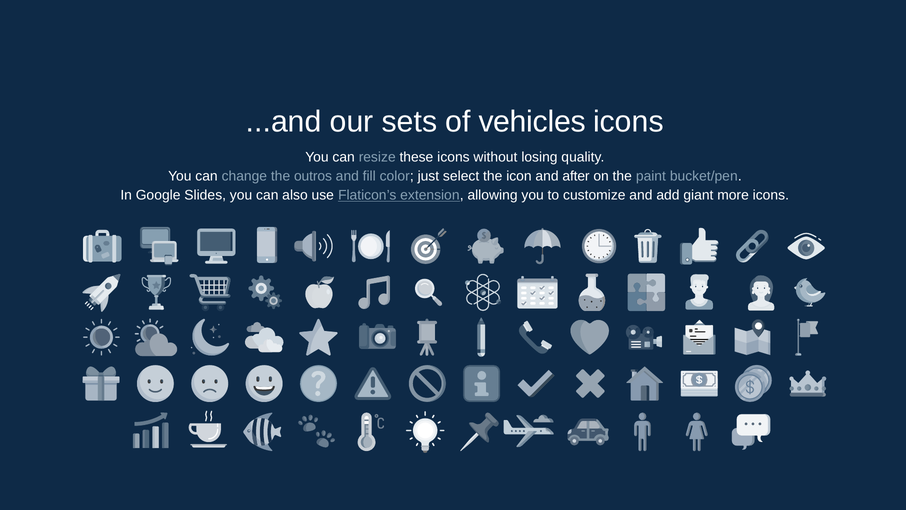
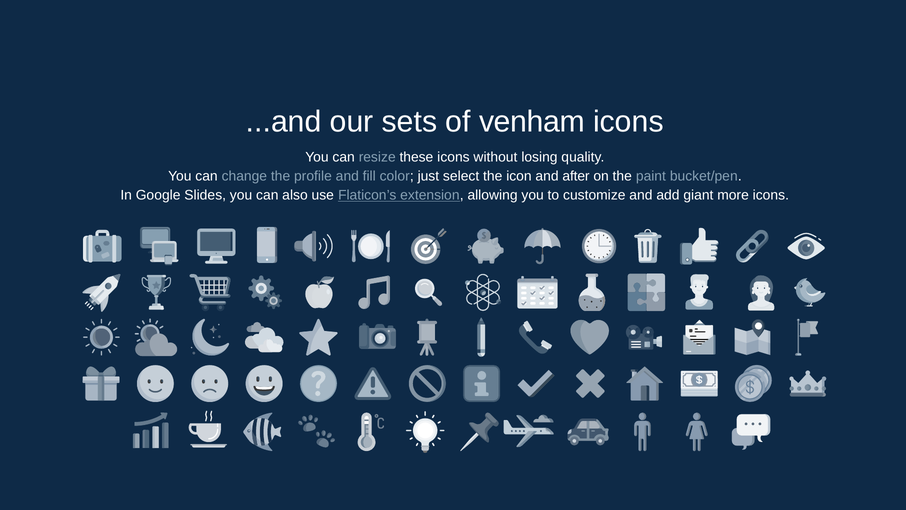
vehicles: vehicles -> venham (532, 122)
outros: outros -> profile (313, 176)
